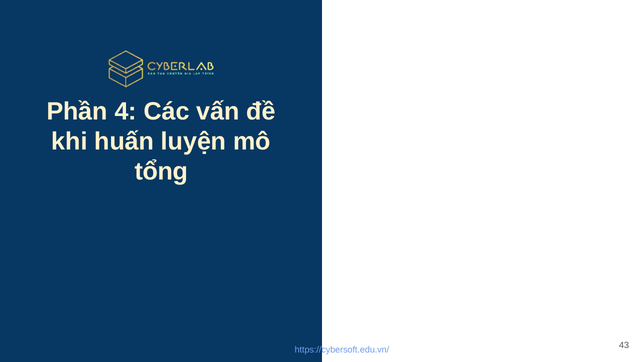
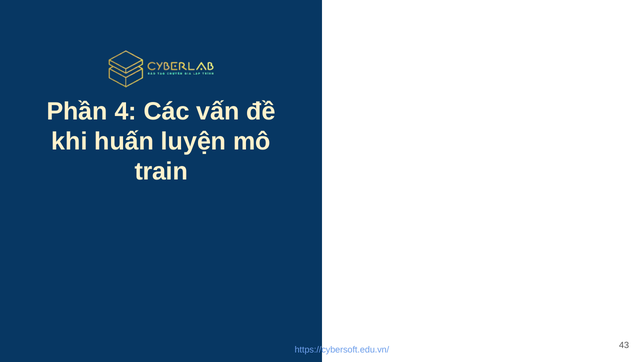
tổng: tổng -> train (161, 171)
